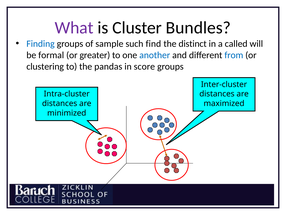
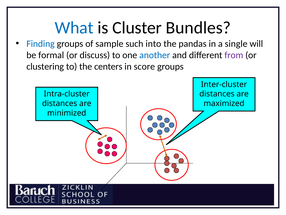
What colour: purple -> blue (74, 28)
find: find -> into (153, 44)
distinct: distinct -> pandas (193, 44)
called: called -> single (236, 44)
greater: greater -> discuss (95, 55)
from colour: blue -> purple (234, 55)
pandas: pandas -> centers (108, 66)
